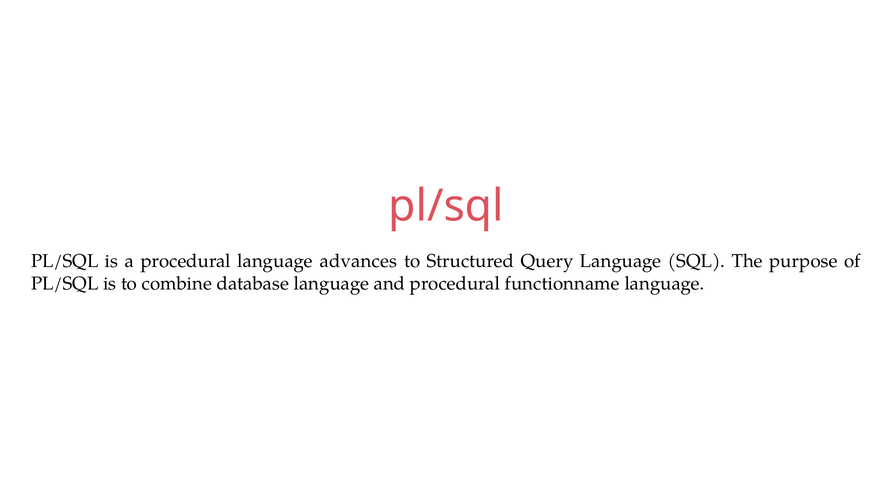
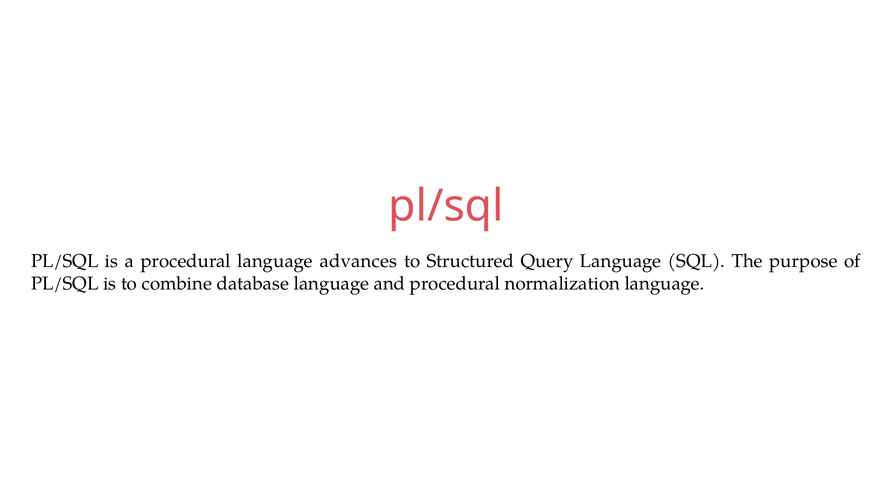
functionname: functionname -> normalization (562, 283)
